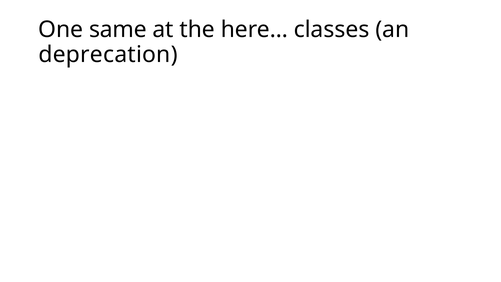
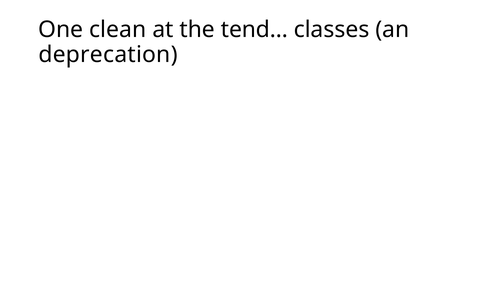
same: same -> clean (118, 30)
here…: here… -> tend… (254, 30)
